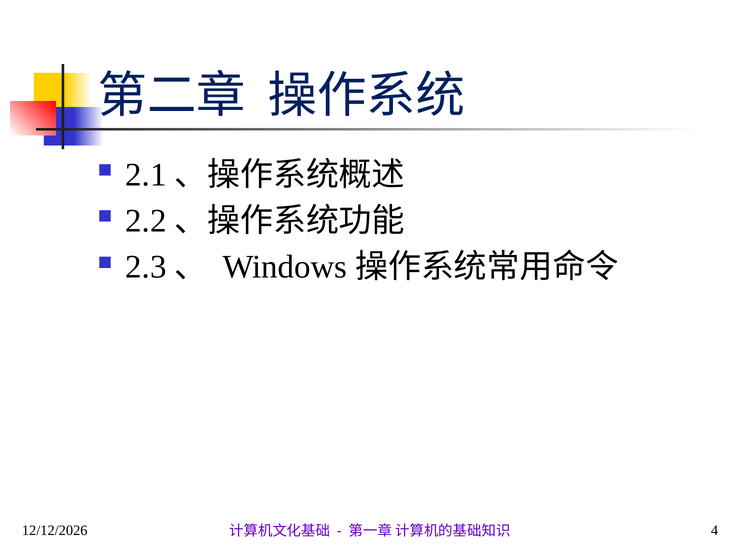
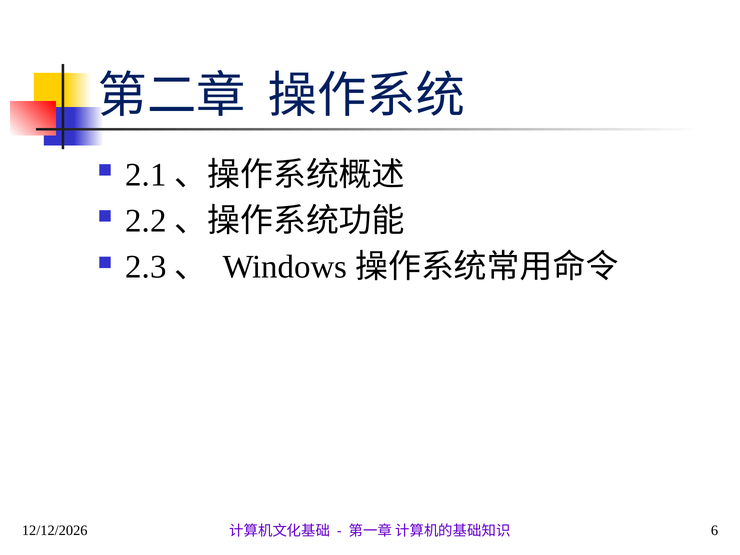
4: 4 -> 6 (714, 530)
